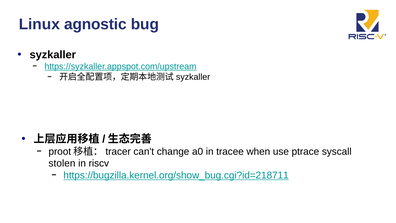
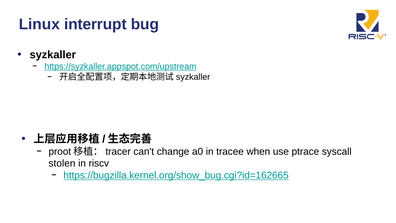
agnostic: agnostic -> interrupt (95, 24)
https://bugzilla.kernel.org/show_bug.cgi?id=218711: https://bugzilla.kernel.org/show_bug.cgi?id=218711 -> https://bugzilla.kernel.org/show_bug.cgi?id=162665 (176, 175)
